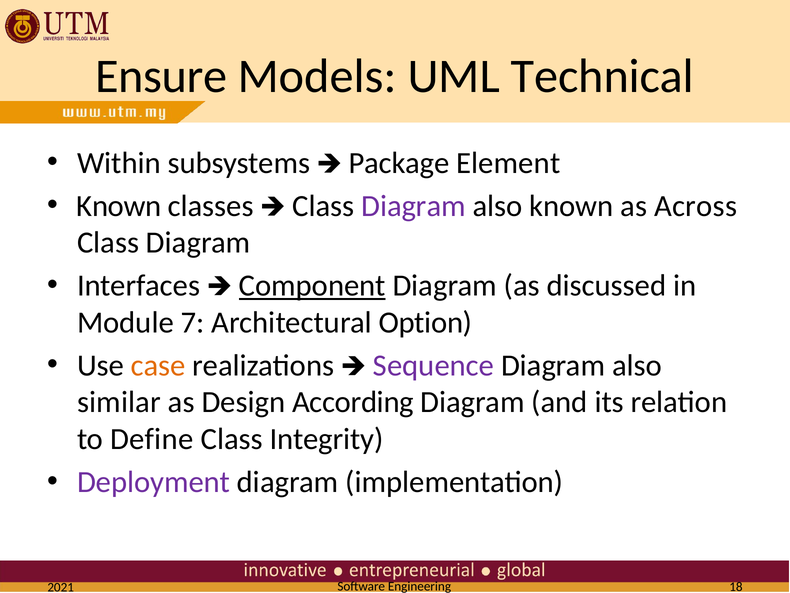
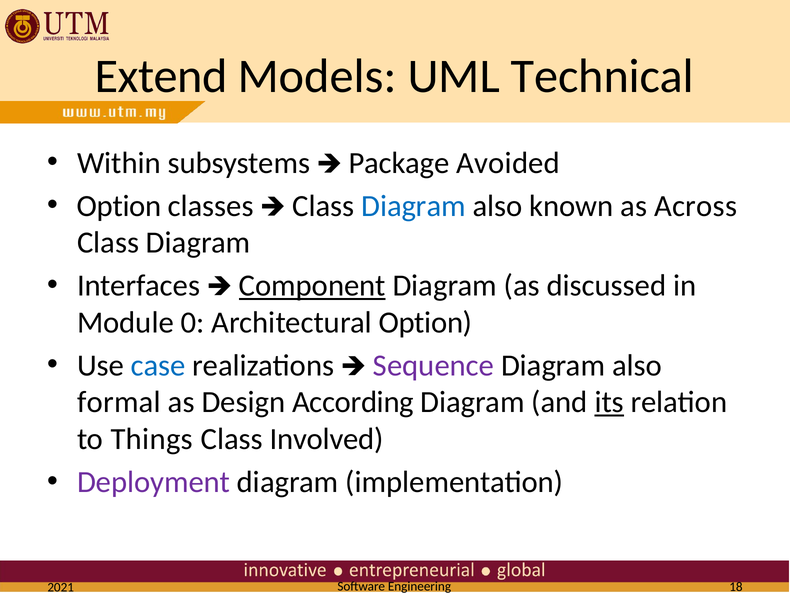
Ensure: Ensure -> Extend (161, 76)
Element: Element -> Avoided (508, 163)
Known: Known -> Option (119, 206)
Diagram colour: purple -> blue (414, 206)
7: 7 -> 0 (193, 322)
case colour: orange -> blue (158, 365)
similar: similar -> formal (119, 402)
its underline: none -> present (609, 402)
Define: Define -> Things (152, 439)
Integrity: Integrity -> Involved (327, 439)
